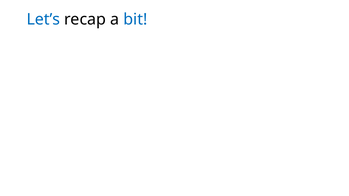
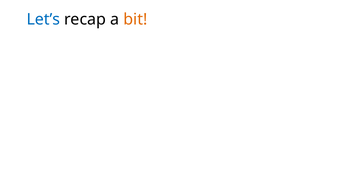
bit colour: blue -> orange (135, 19)
